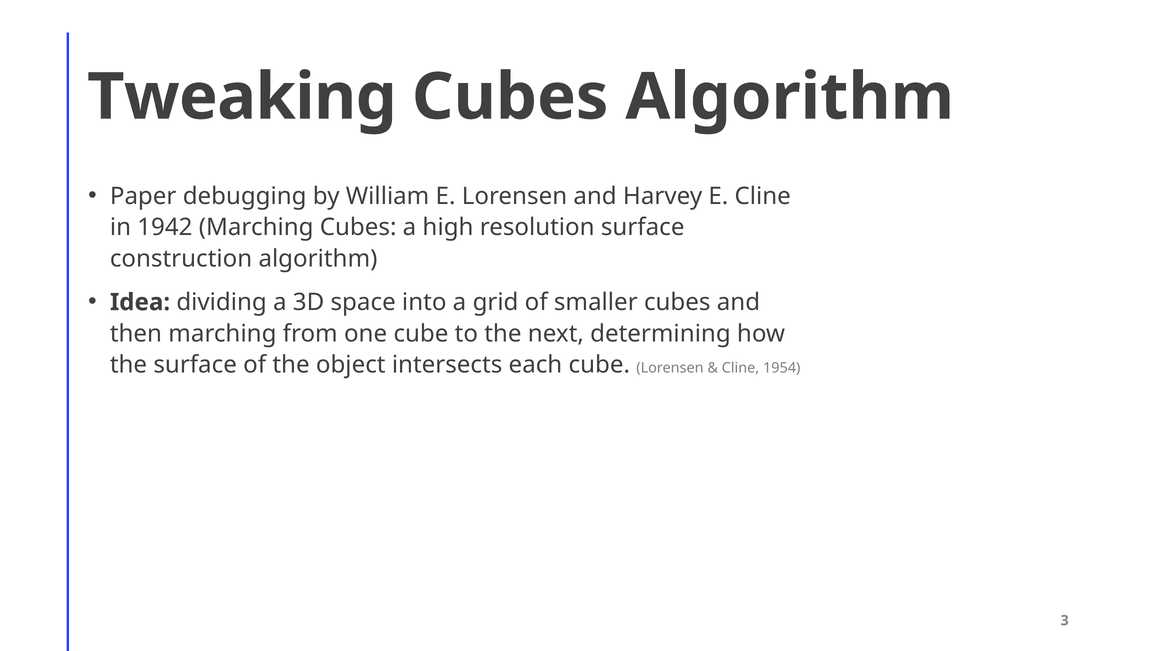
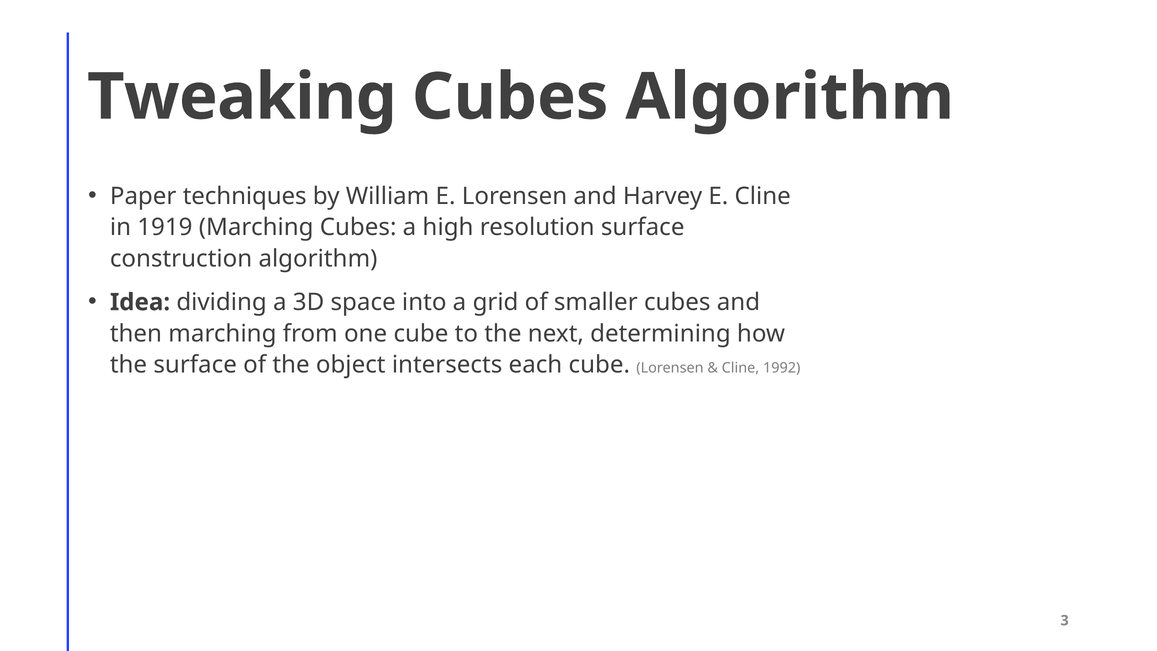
debugging: debugging -> techniques (245, 196)
1942: 1942 -> 1919 (165, 227)
1954: 1954 -> 1992 (782, 368)
